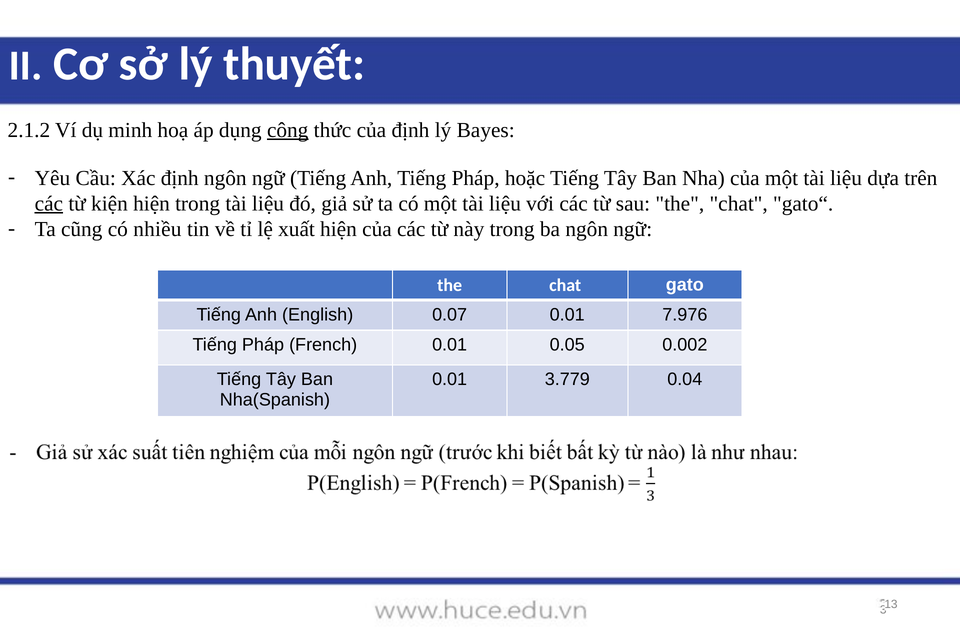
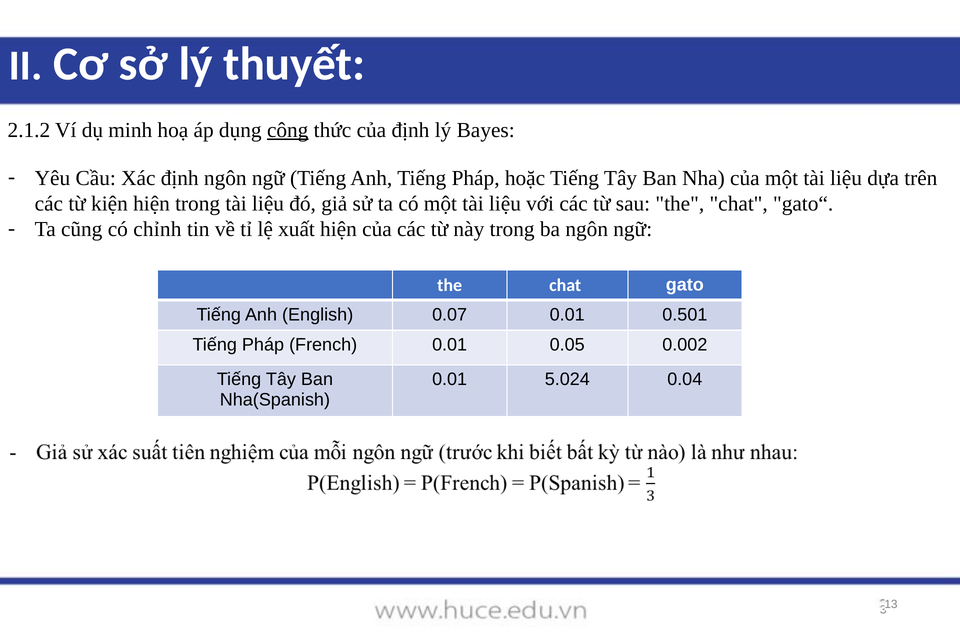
các underline: present -> none (49, 204)
nhiều: nhiều -> chỉnh (157, 229)
7.976: 7.976 -> 0.501 (685, 315)
3.779: 3.779 -> 5.024 (567, 380)
